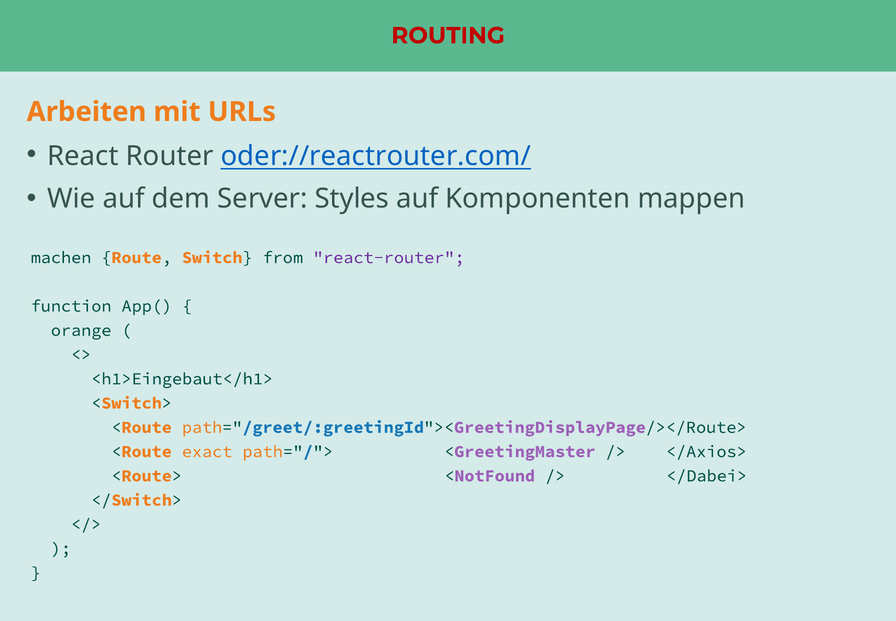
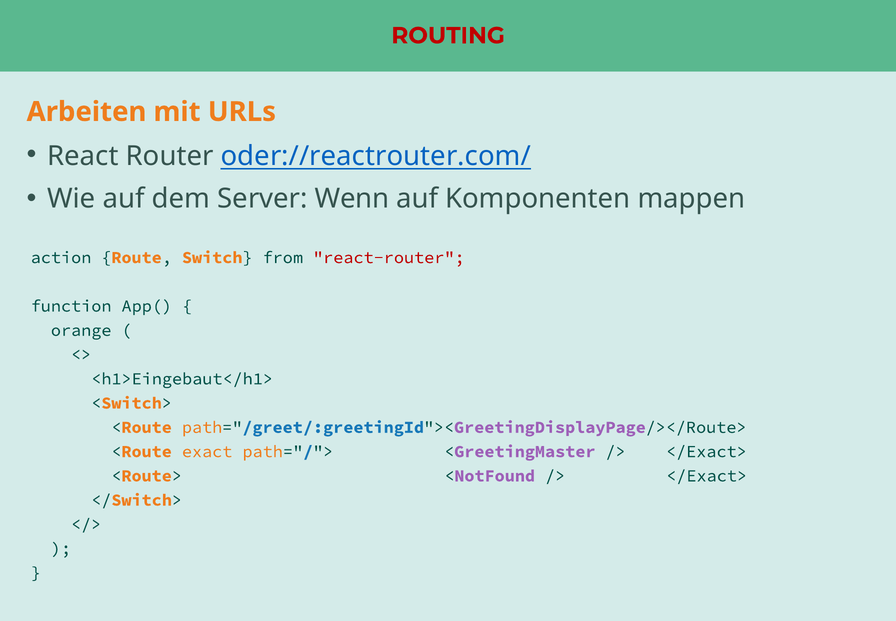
Styles: Styles -> Wenn (352, 198)
machen: machen -> action (61, 257)
react-router colour: purple -> red (389, 257)
</Axios>: </Axios> -> </Exact> (706, 451)
</Dabei>: </Dabei> -> </Exact> (707, 475)
